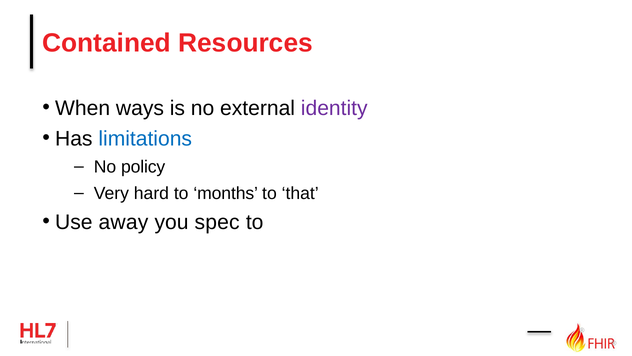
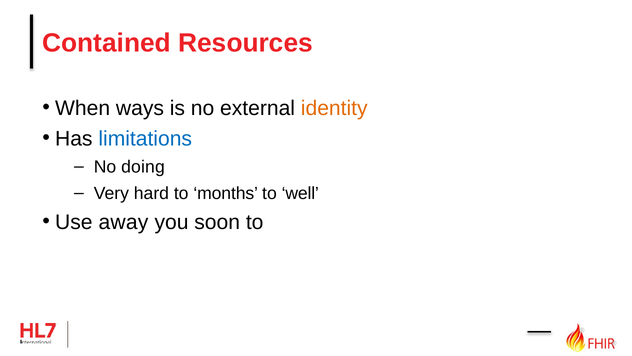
identity colour: purple -> orange (334, 108)
policy: policy -> doing (143, 167)
that: that -> well (300, 193)
spec: spec -> soon (217, 222)
